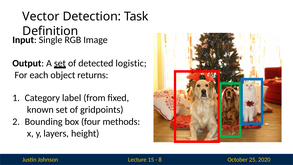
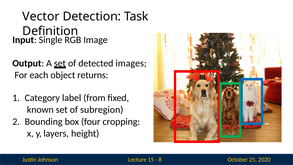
logistic: logistic -> images (131, 63)
gridpoints: gridpoints -> subregion (102, 110)
methods: methods -> cropping (121, 122)
